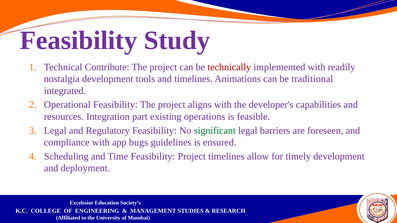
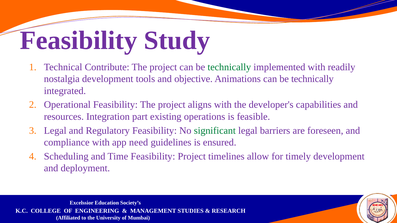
technically colour: red -> green (229, 67)
and timelines: timelines -> objective (193, 79)
Animations can be traditional: traditional -> technically (312, 79)
bugs: bugs -> need (139, 143)
